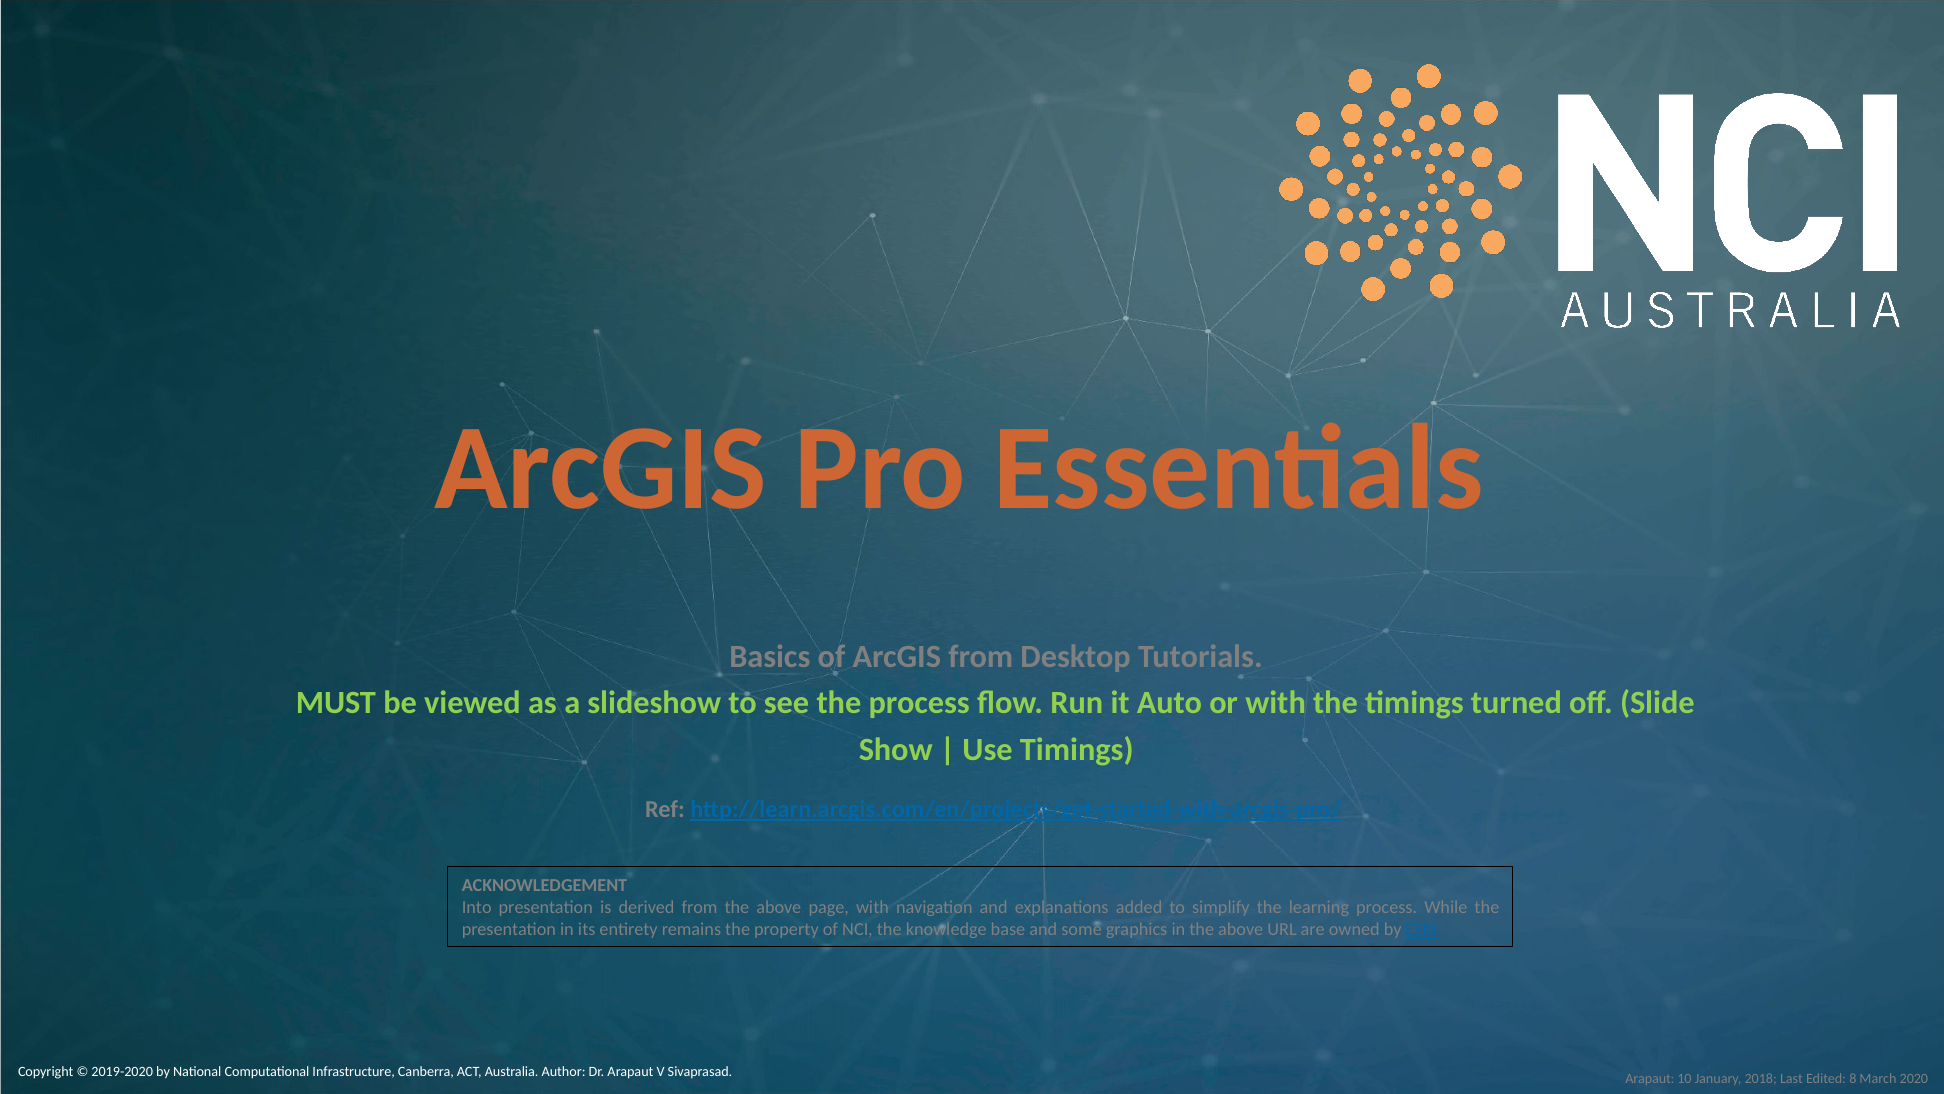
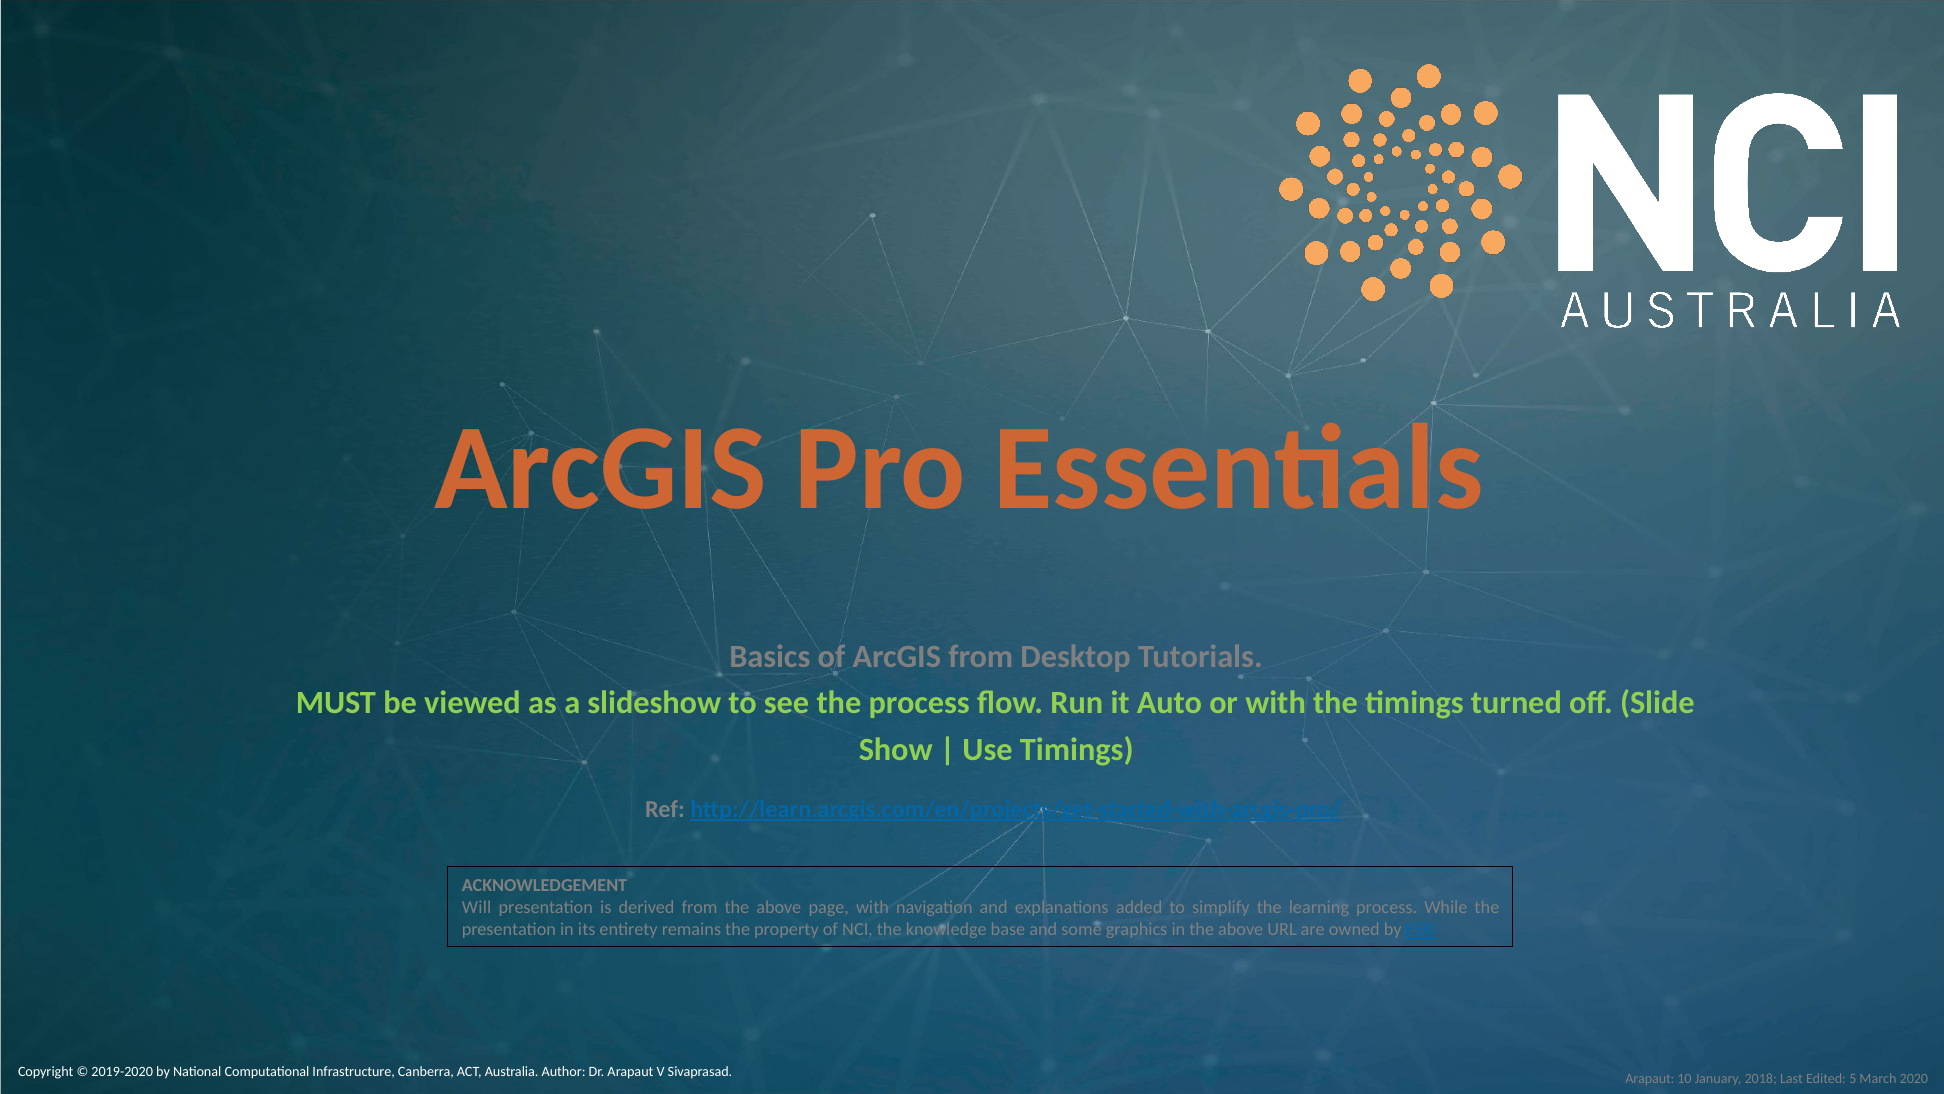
Into: Into -> Will (477, 907)
8: 8 -> 5 (1853, 1078)
